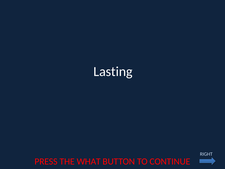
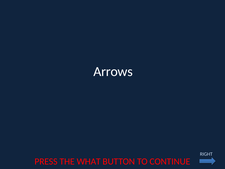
Lasting: Lasting -> Arrows (113, 71)
